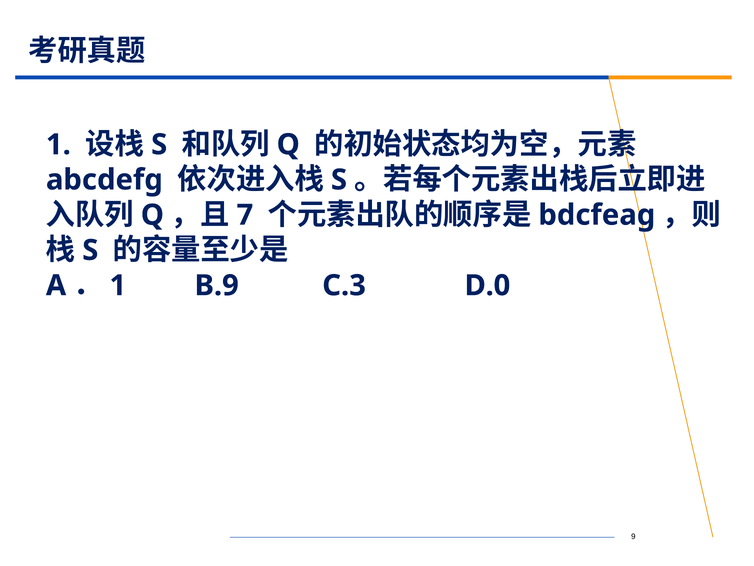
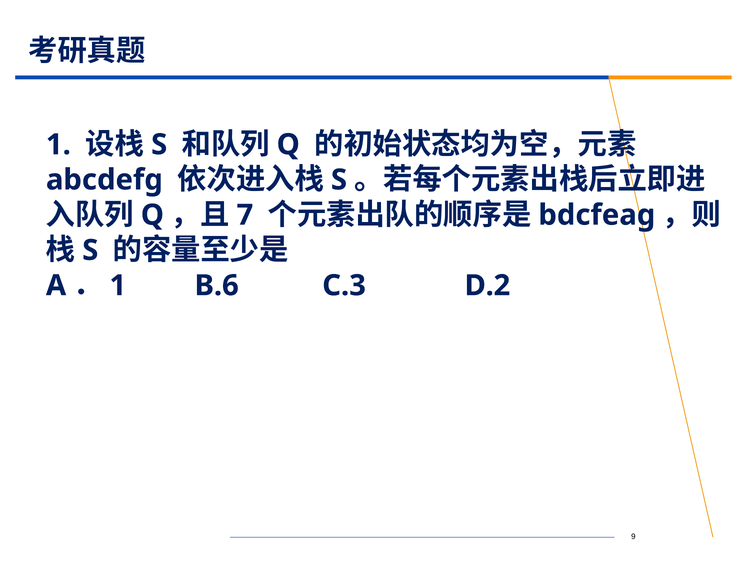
B.9: B.9 -> B.6 (217, 285)
D.0: D.0 -> D.2 (487, 285)
